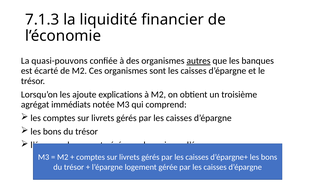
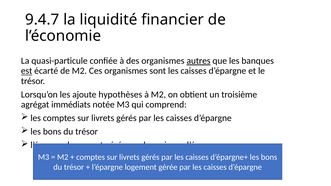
7.1.3: 7.1.3 -> 9.4.7 (42, 20)
quasi-pouvons: quasi-pouvons -> quasi-particule (60, 61)
est underline: none -> present (27, 71)
explications: explications -> hypothèses (120, 95)
